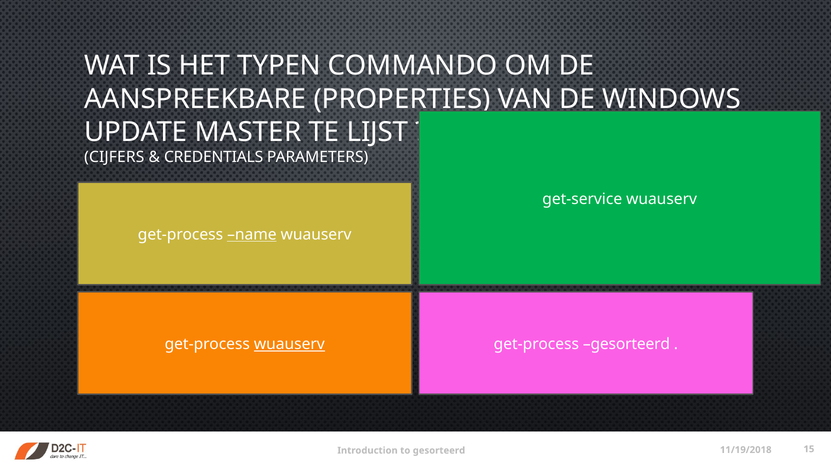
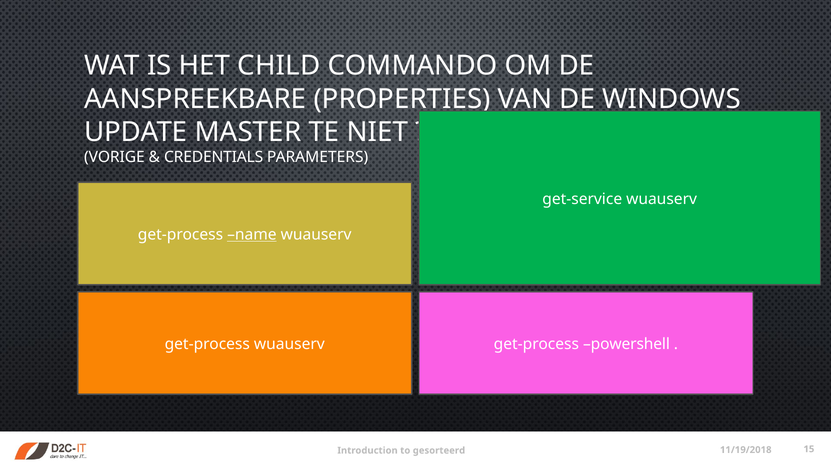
TYPEN: TYPEN -> CHILD (279, 66)
LIJST: LIJST -> NIET (377, 132)
CIJFERS: CIJFERS -> VORIGE (114, 157)
wuauserv underline: present -> none (289, 344)
get-process gesorteerd: gesorteerd -> powershell (626, 344)
